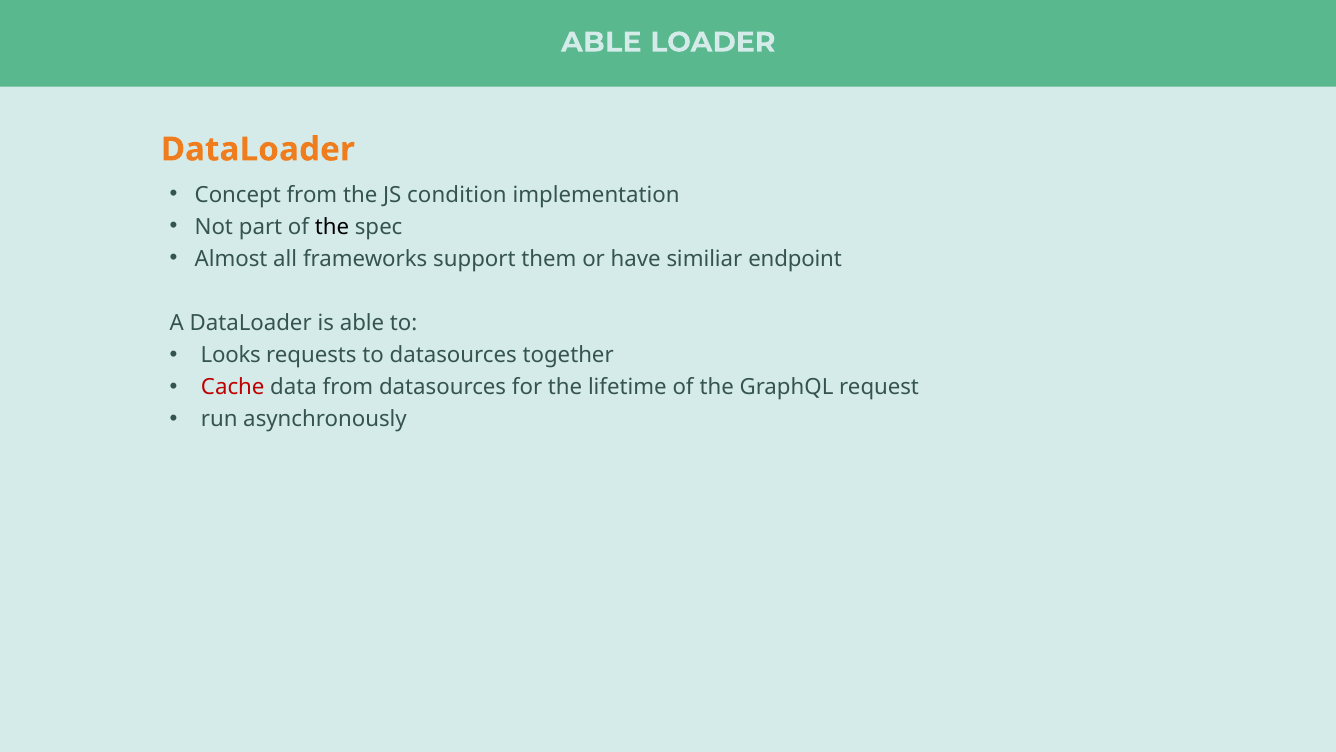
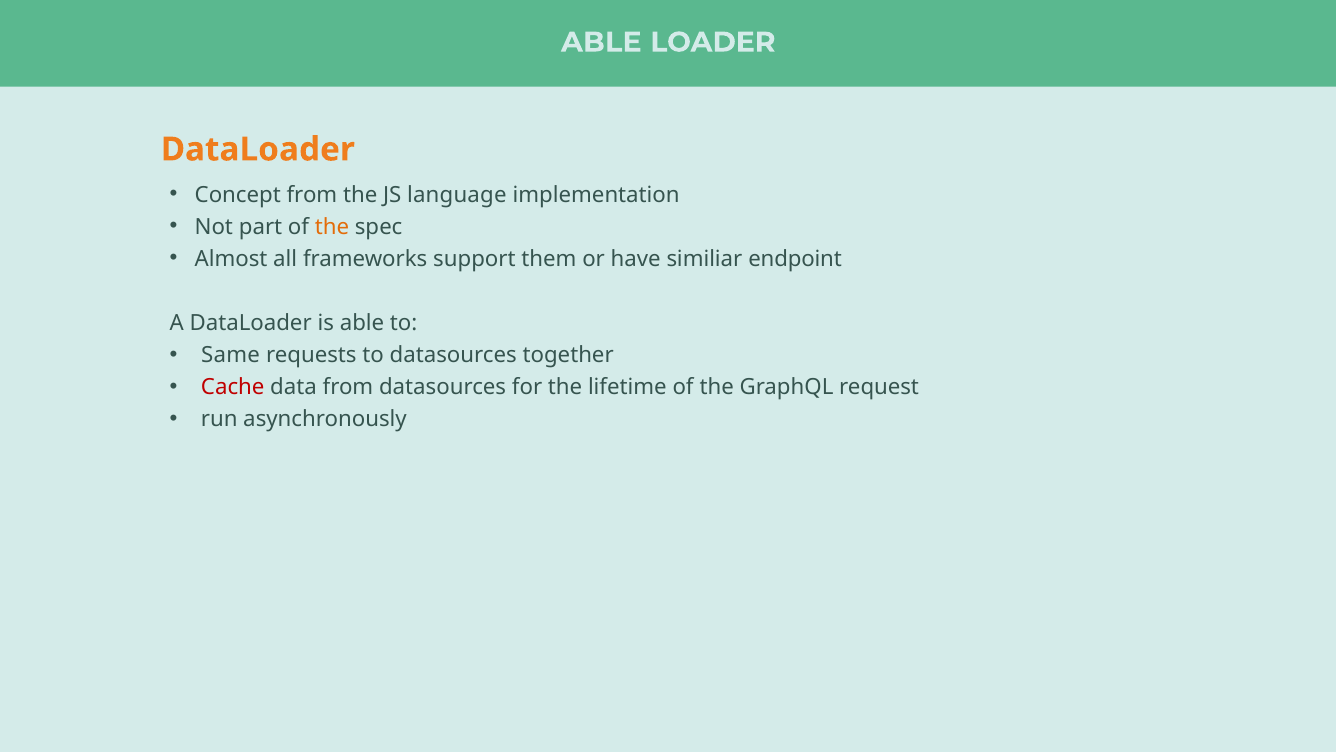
condition: condition -> language (457, 195)
the colour: black -> orange (332, 227)
Looks: Looks -> Same (231, 355)
